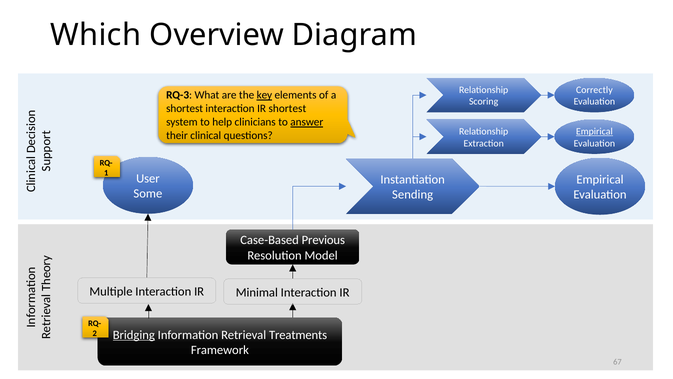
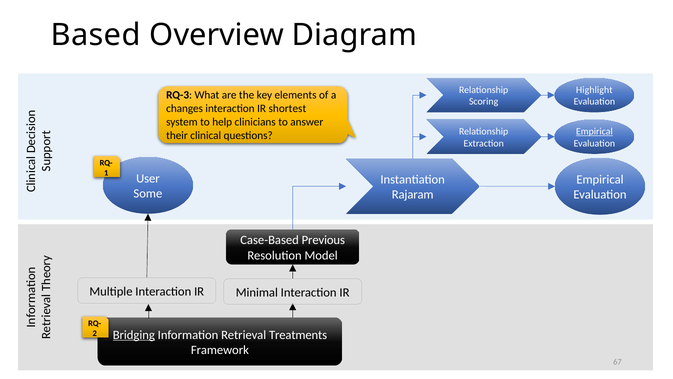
Which: Which -> Based (96, 35)
Correctly: Correctly -> Highlight (594, 90)
key underline: present -> none (264, 95)
shortest: shortest -> changes (185, 109)
answer underline: present -> none (307, 122)
Sending: Sending -> Rajaram (413, 195)
